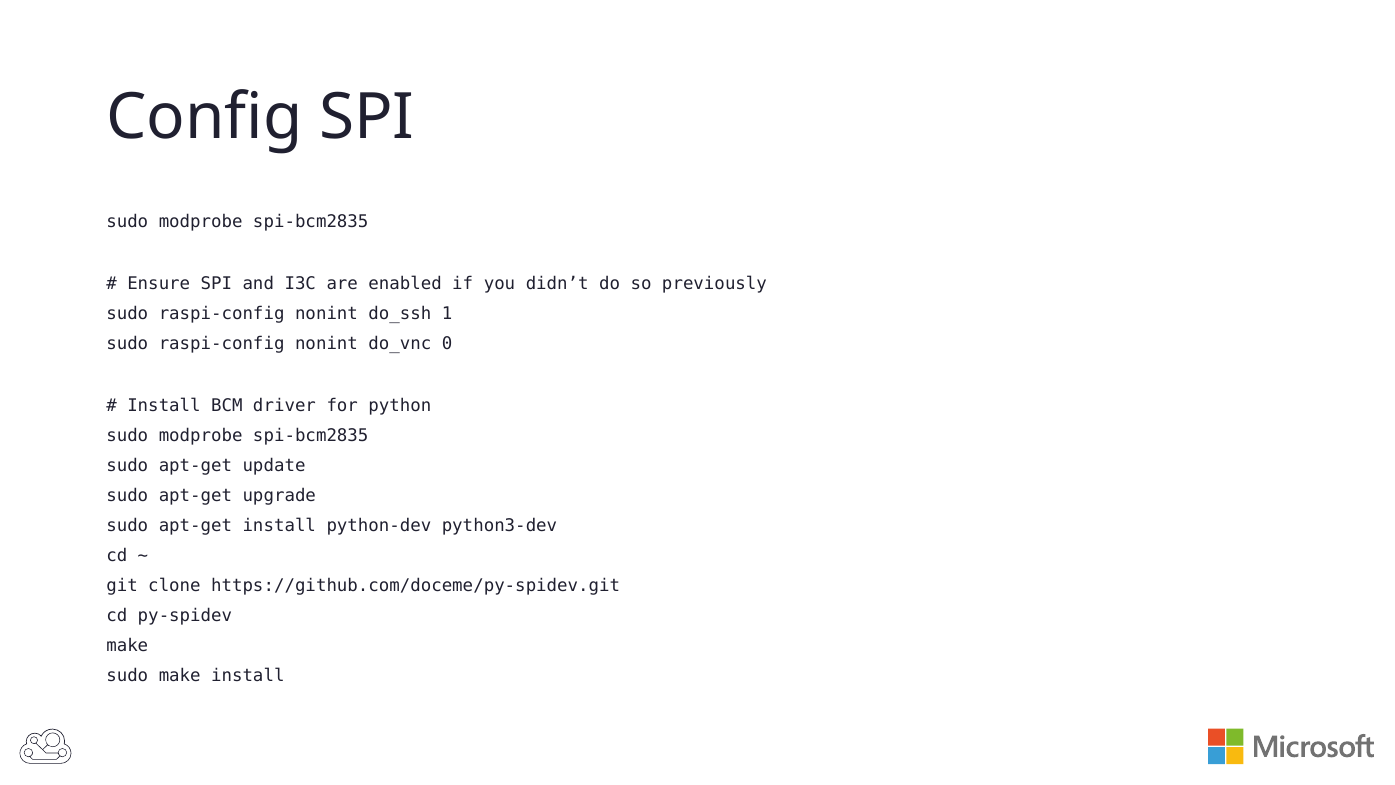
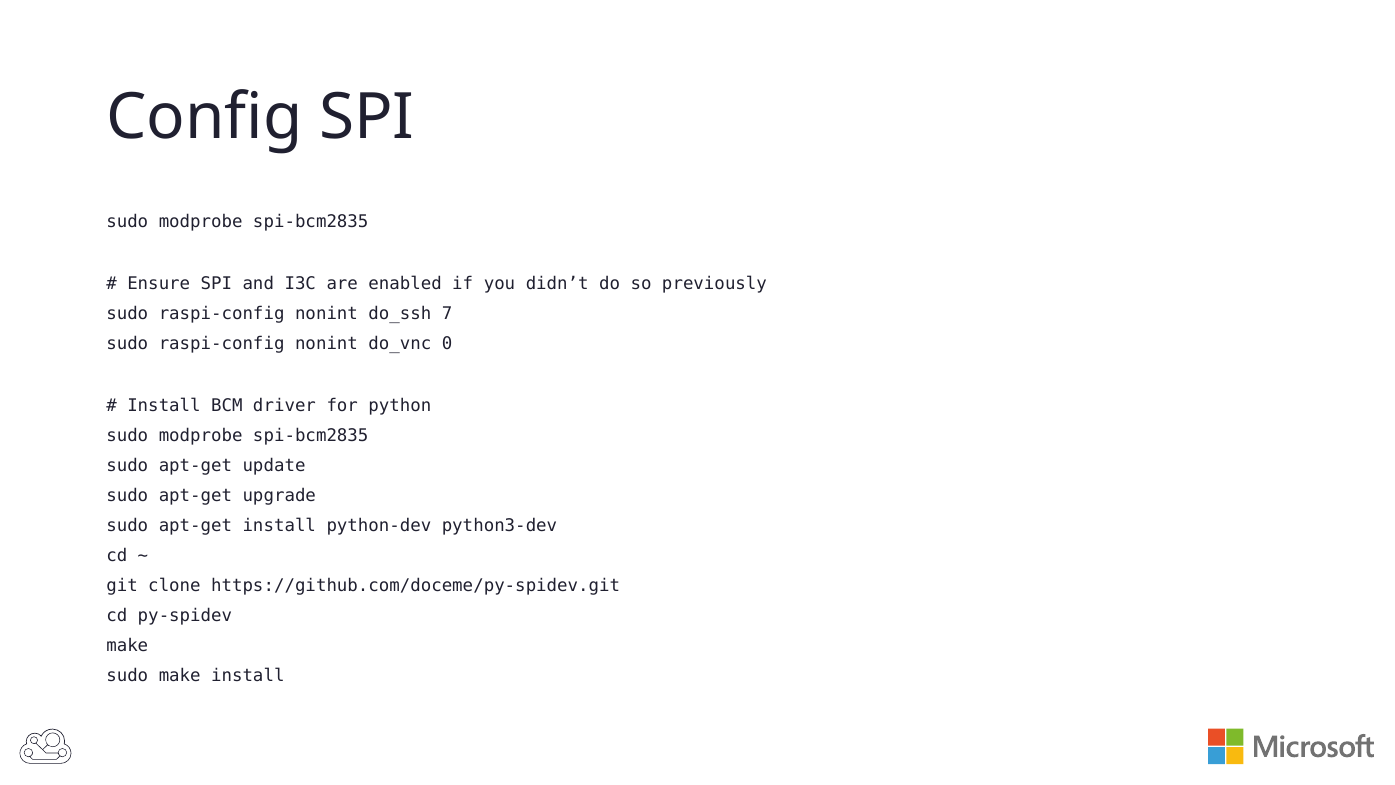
1: 1 -> 7 (447, 314)
